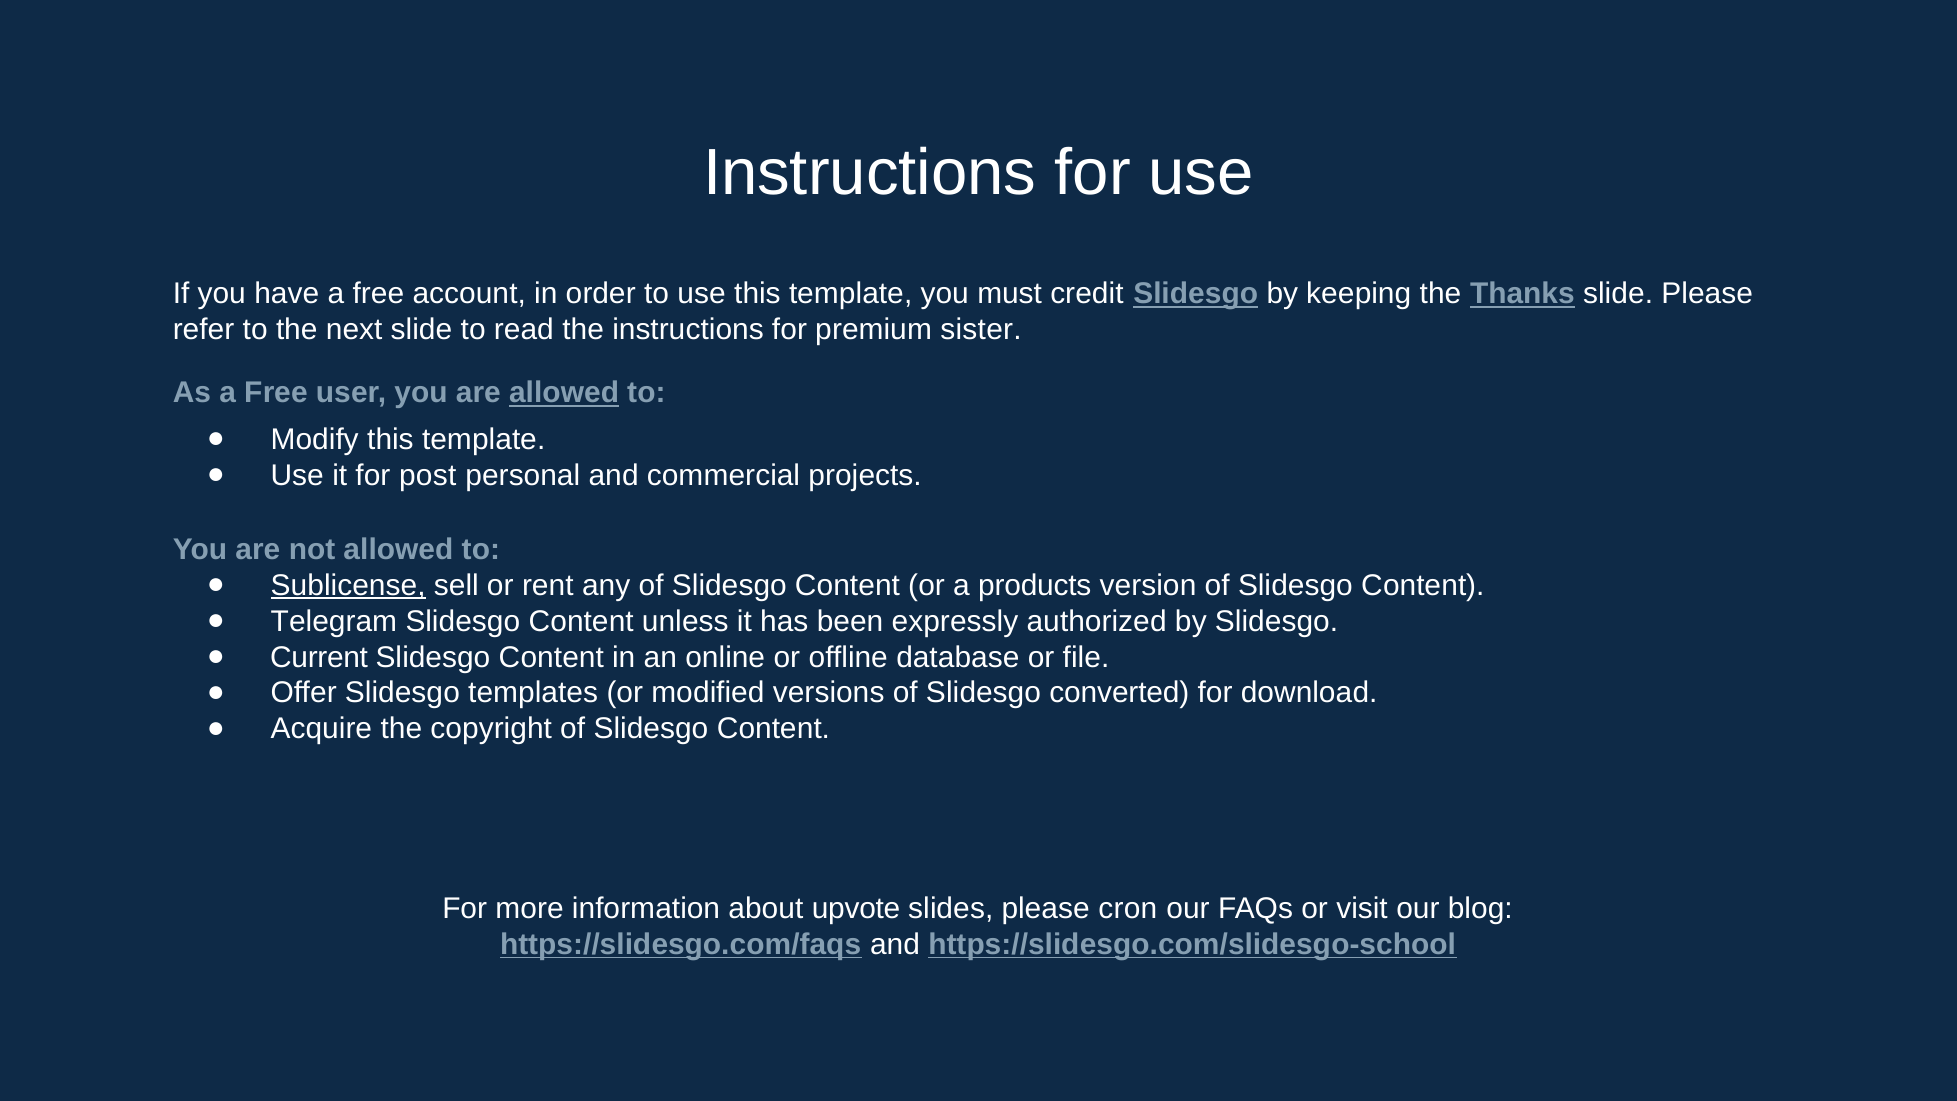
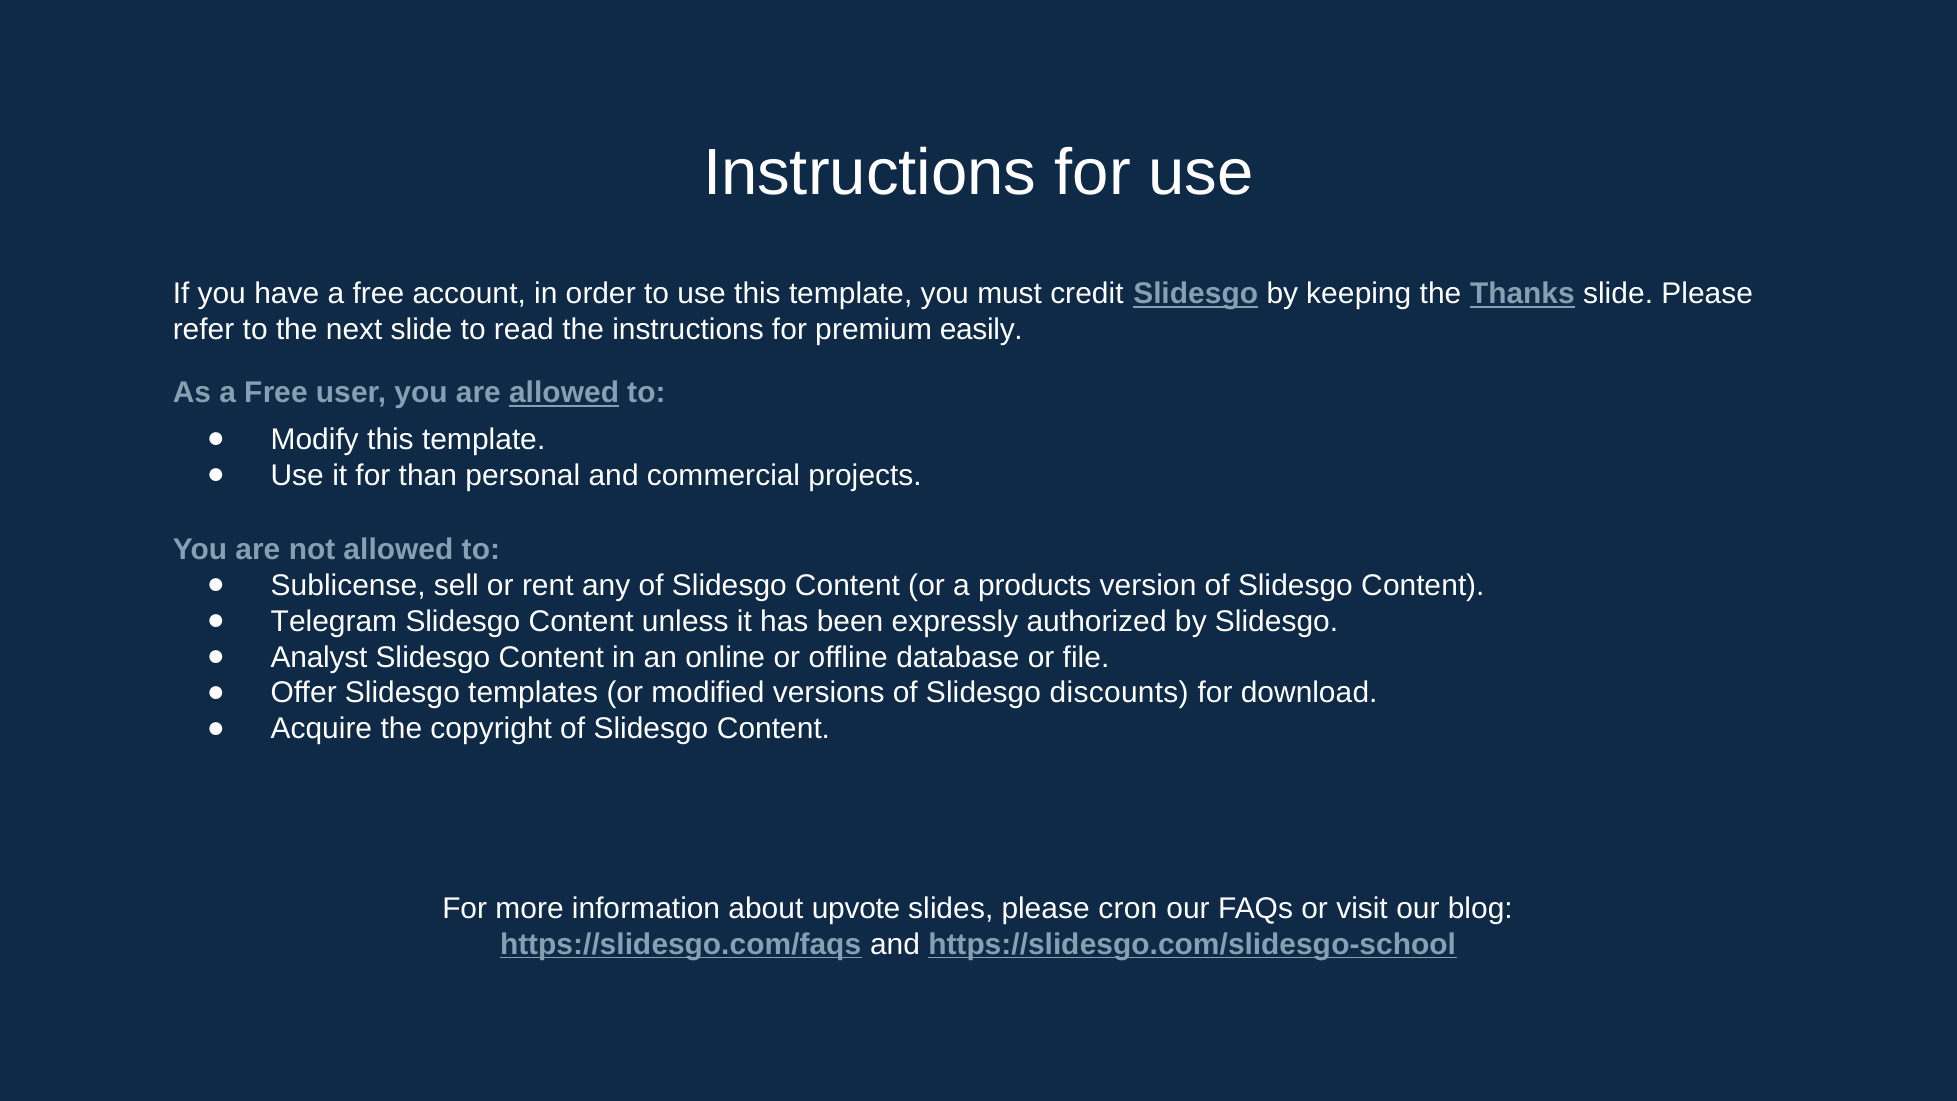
sister: sister -> easily (981, 330)
post: post -> than (428, 475)
Sublicense underline: present -> none (348, 585)
Current: Current -> Analyst (319, 657)
converted: converted -> discounts (1119, 693)
